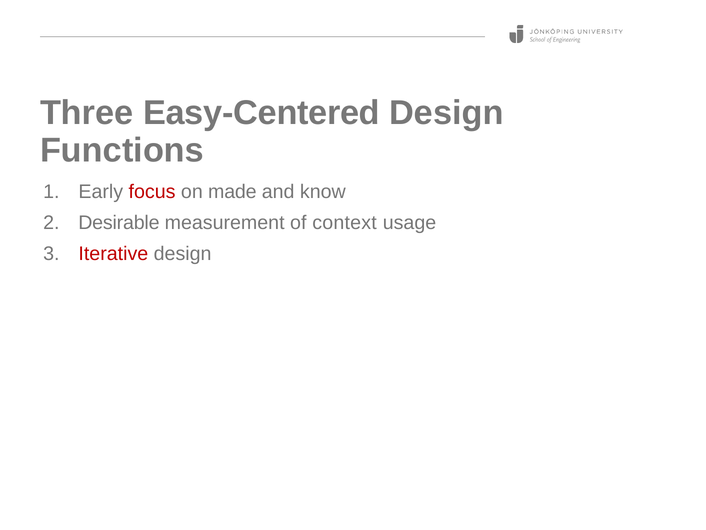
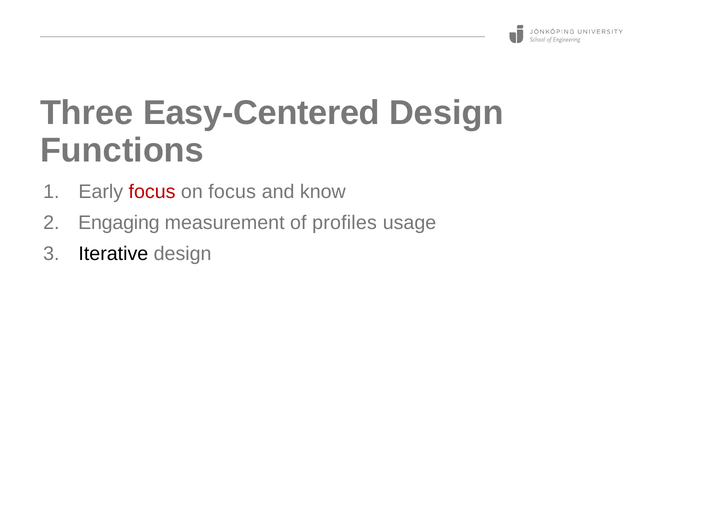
on made: made -> focus (232, 192)
Desirable: Desirable -> Engaging (119, 223)
context: context -> profiles (345, 223)
Iterative colour: red -> black (113, 254)
